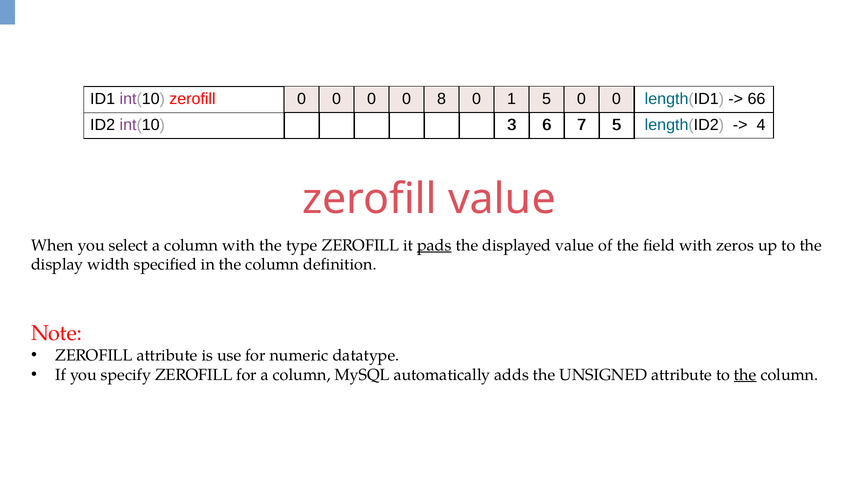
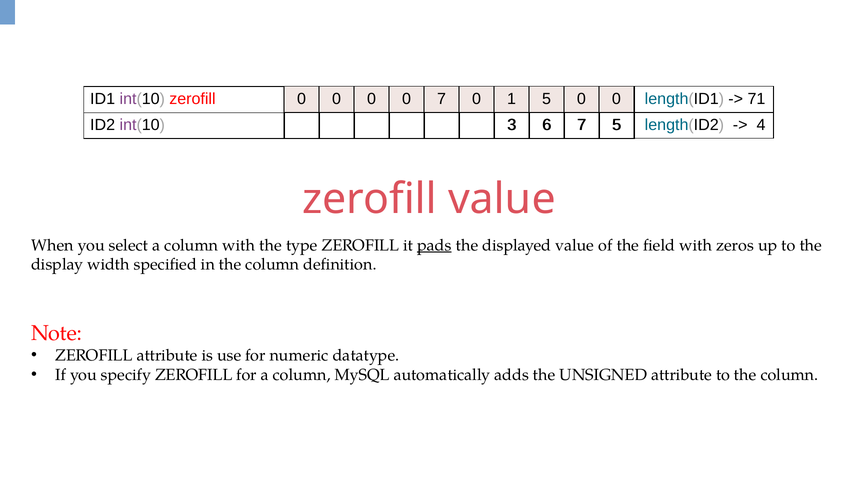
0 8: 8 -> 7 (442, 99)
66: 66 -> 71 (756, 99)
the underline: present -> none (745, 374)
